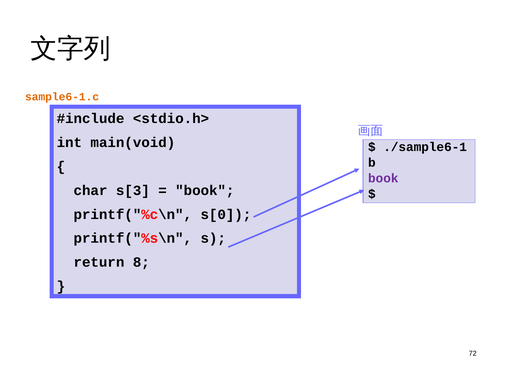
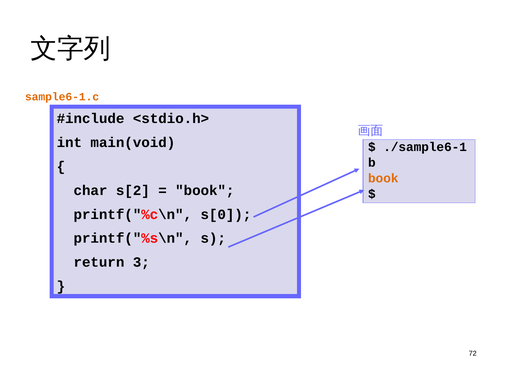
book colour: purple -> orange (383, 178)
s[3: s[3 -> s[2 (133, 191)
8: 8 -> 3 (141, 262)
